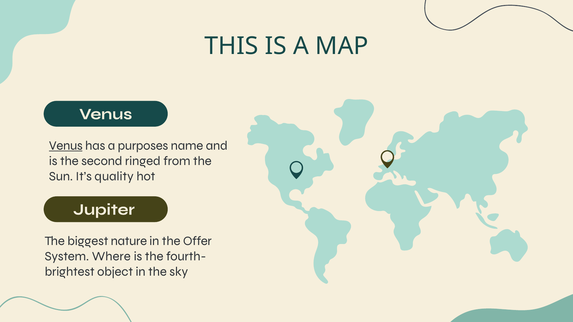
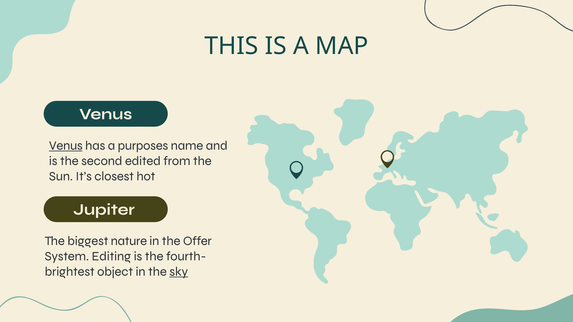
ringed: ringed -> edited (143, 161)
quality: quality -> closest (114, 176)
Where: Where -> Editing (111, 256)
sky underline: none -> present (179, 272)
